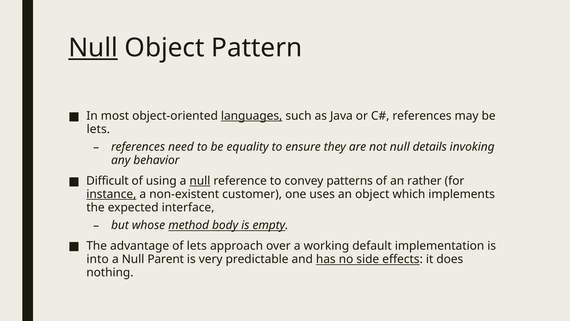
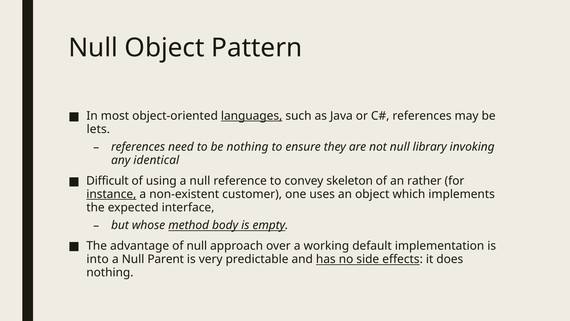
Null underline: present -> none (93, 48)
be equality: equality -> nothing (248, 147)
details: details -> library (430, 147)
behavior: behavior -> identical (156, 160)
null underline: present -> none (200, 181)
patterns: patterns -> skeleton (350, 181)
of lets: lets -> null (197, 246)
